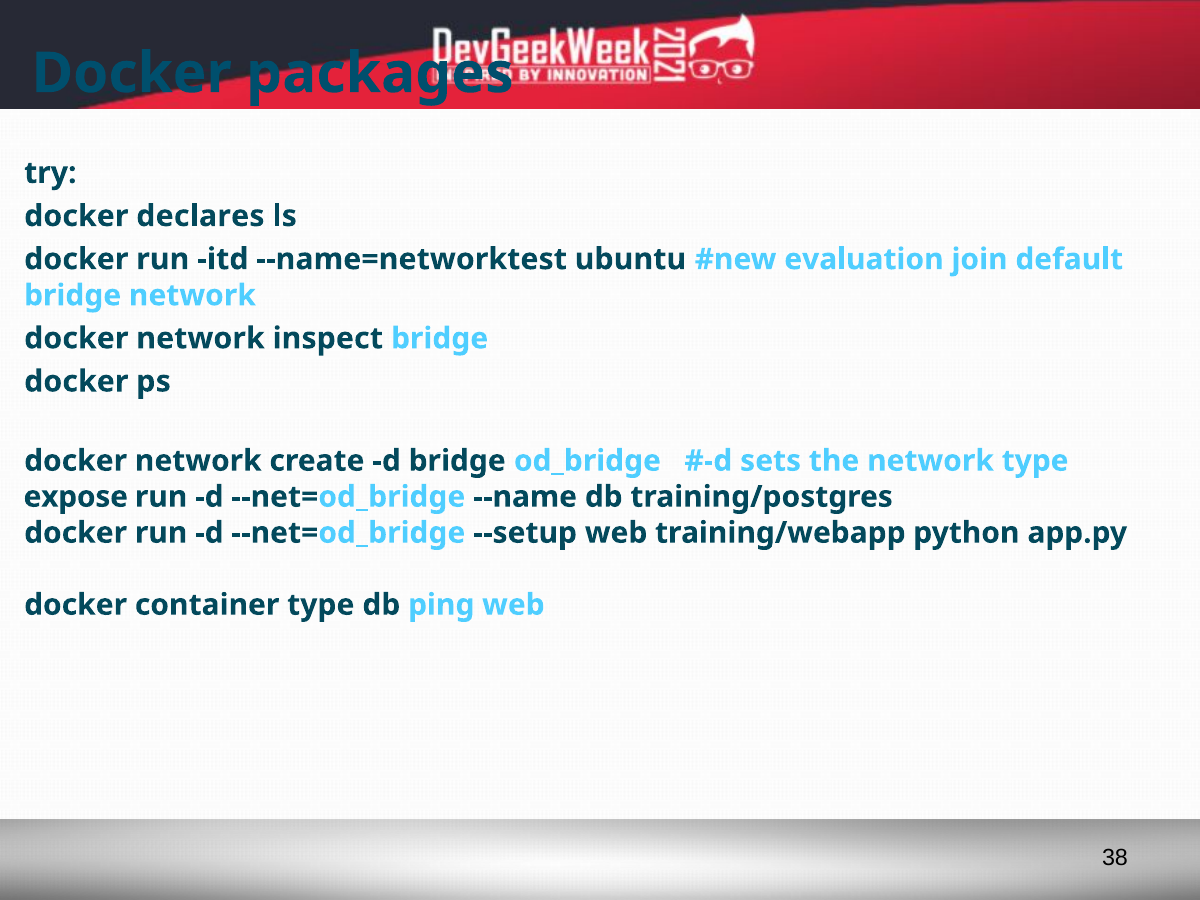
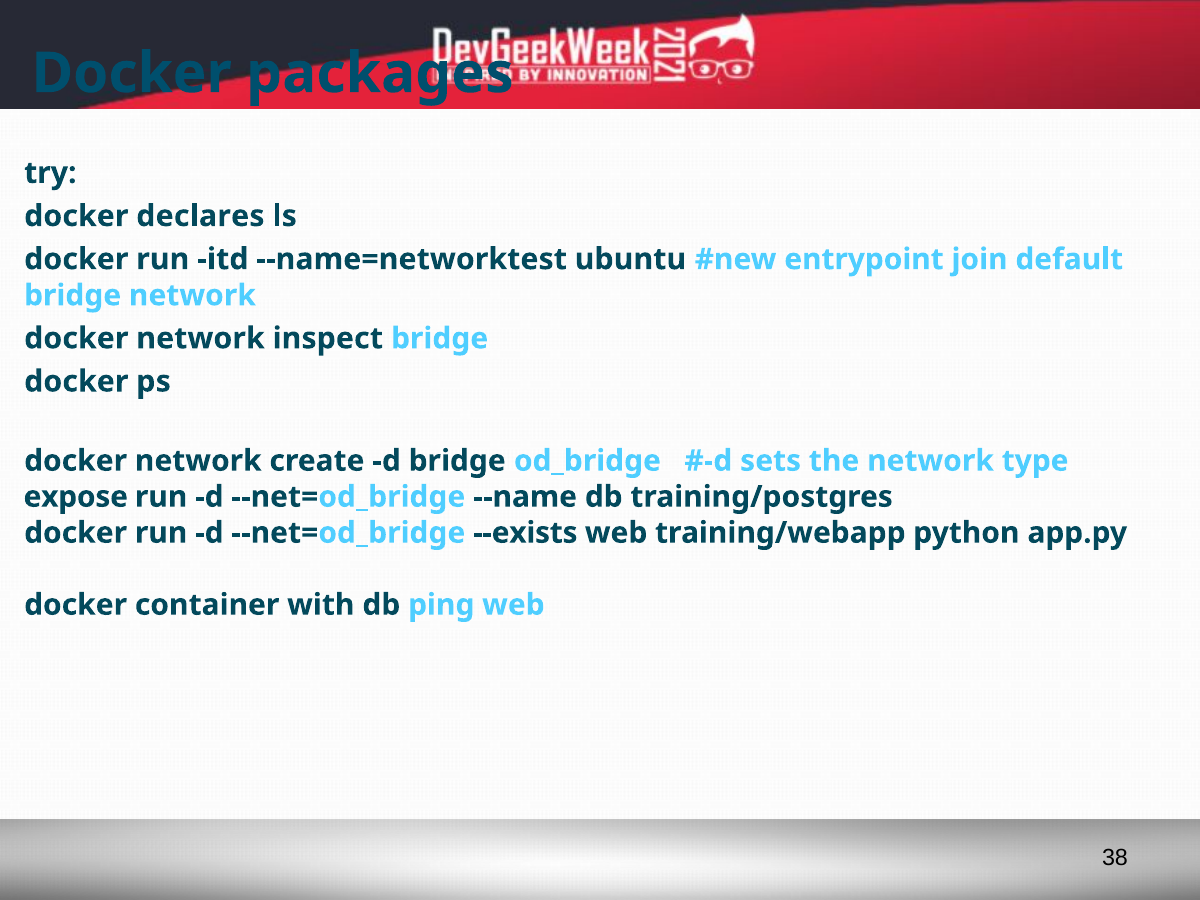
evaluation: evaluation -> entrypoint (864, 259)
--setup: --setup -> --exists (525, 533)
container type: type -> with (321, 605)
